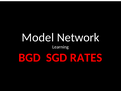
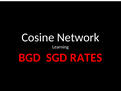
Model: Model -> Cosine (38, 37)
